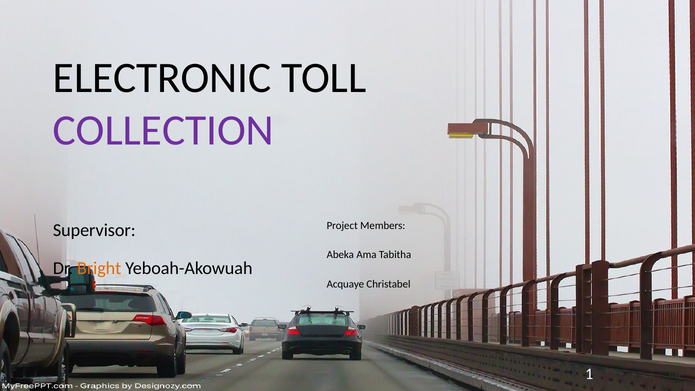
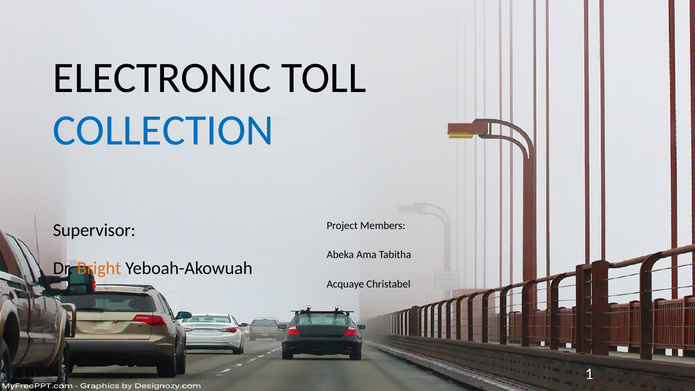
COLLECTION colour: purple -> blue (163, 130)
